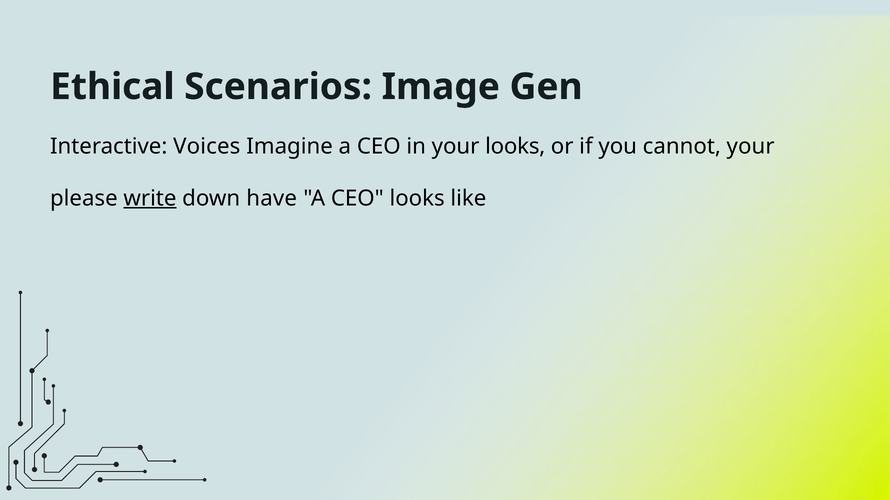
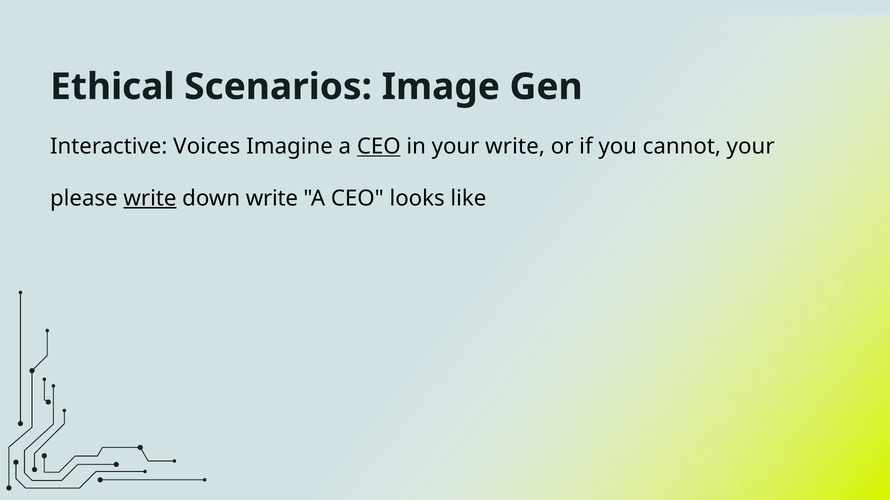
CEO underline: none -> present (379, 147)
your looks: looks -> write (515, 147)
down have: have -> write (272, 199)
